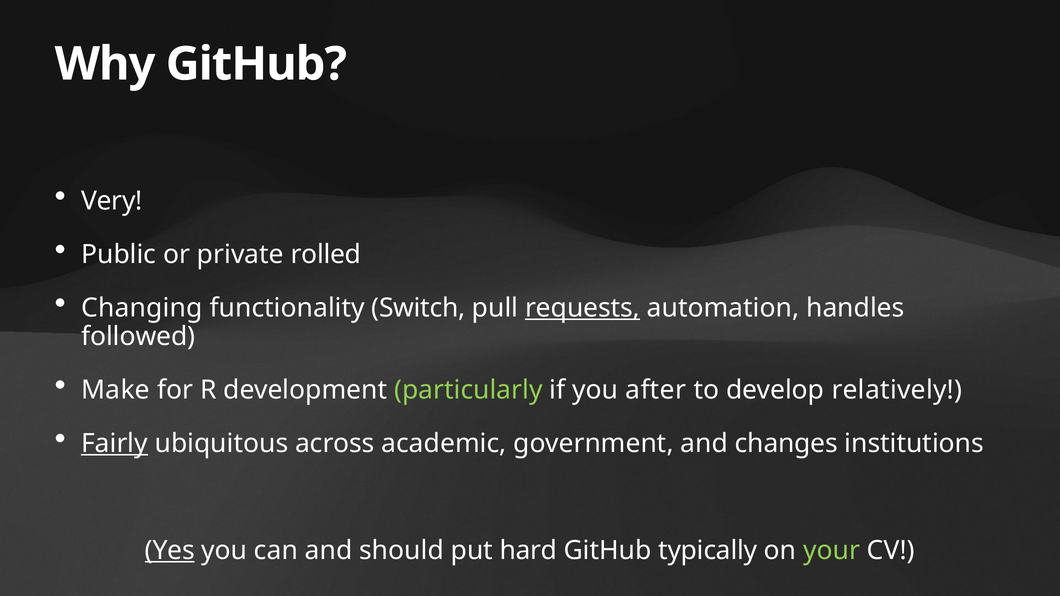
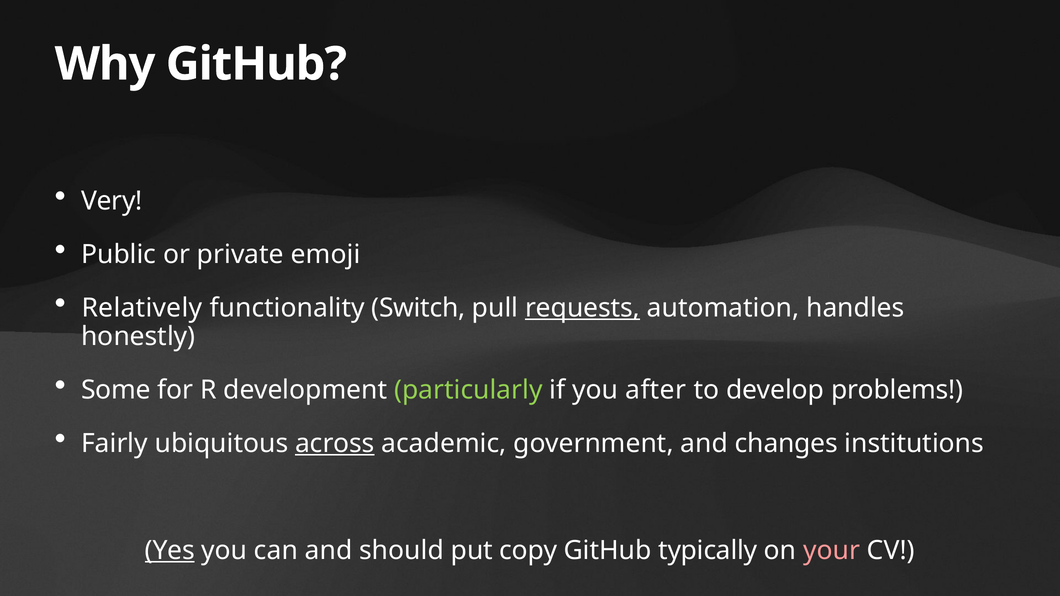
rolled: rolled -> emoji (326, 255)
Changing: Changing -> Relatively (142, 308)
followed: followed -> honestly (138, 337)
Make: Make -> Some (116, 390)
relatively: relatively -> problems (897, 390)
Fairly underline: present -> none (114, 444)
across underline: none -> present (335, 444)
hard: hard -> copy (528, 550)
your colour: light green -> pink (832, 550)
